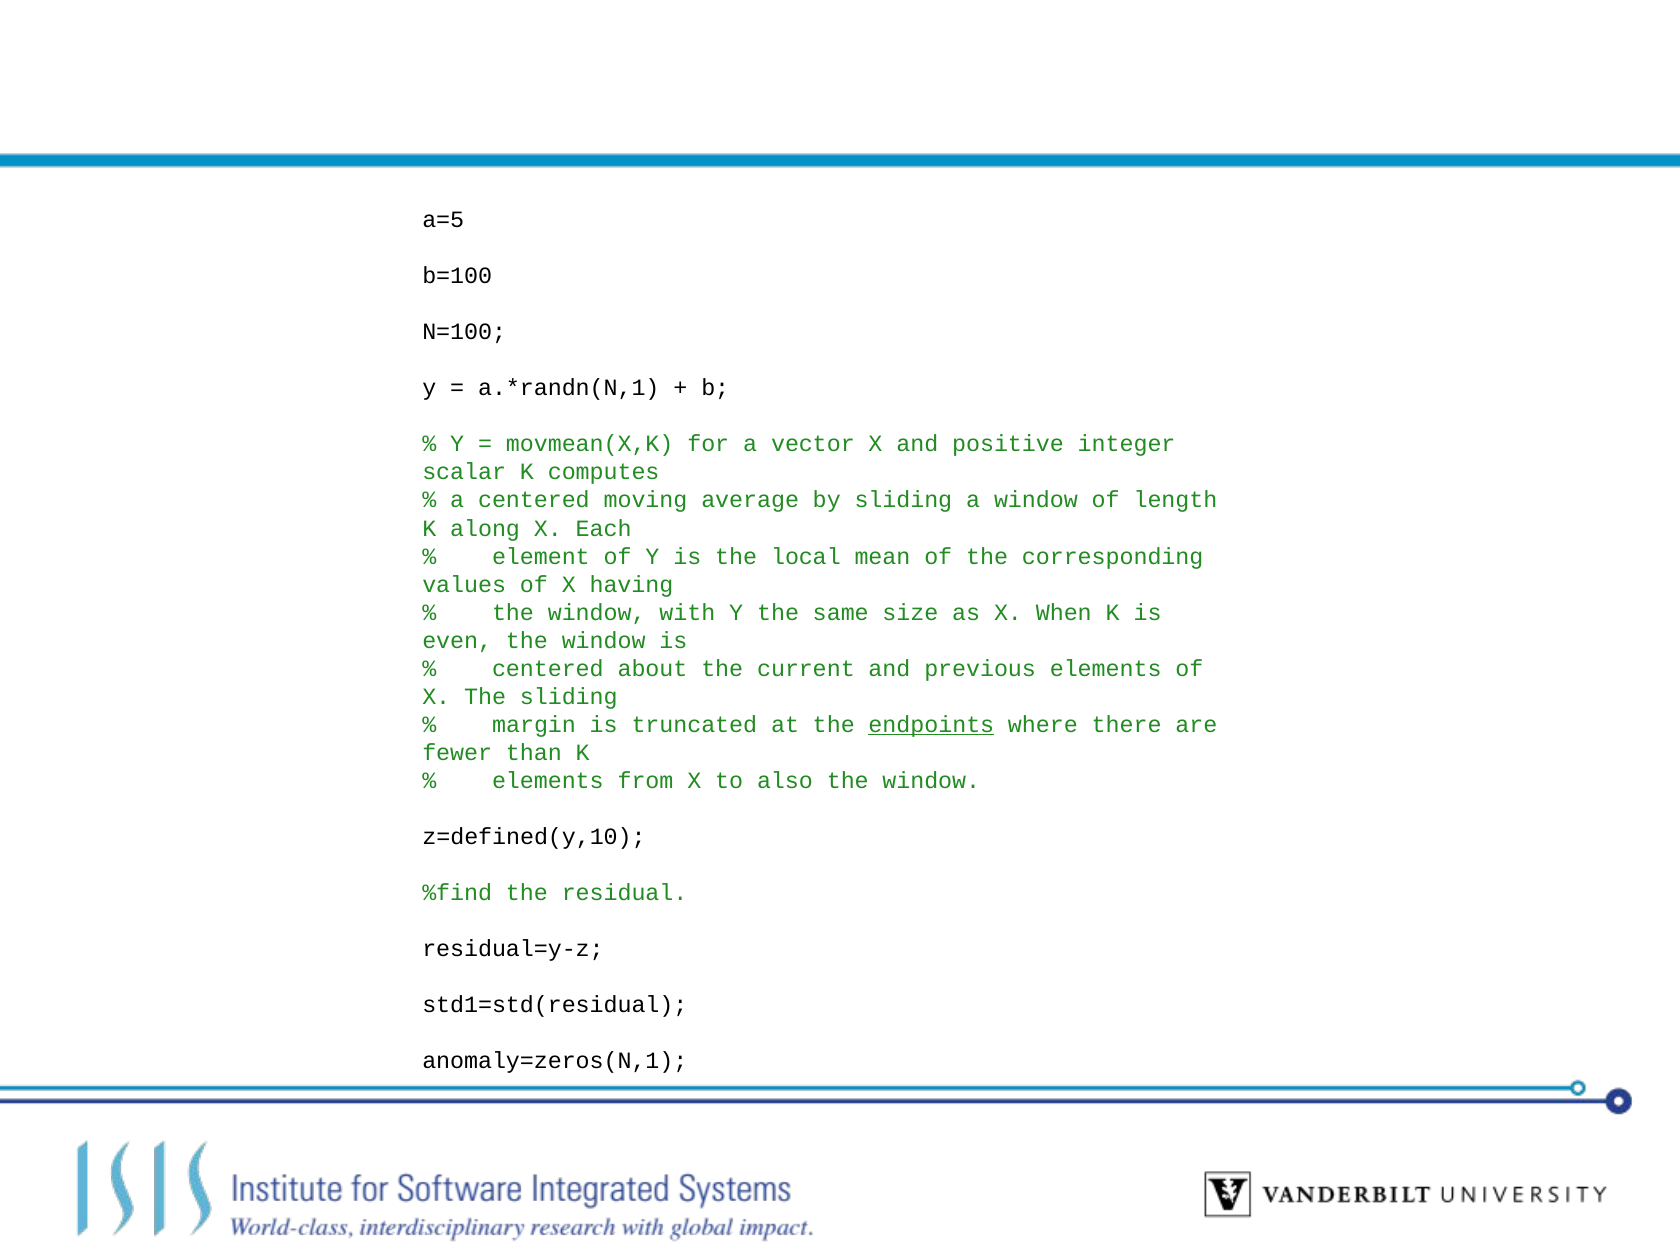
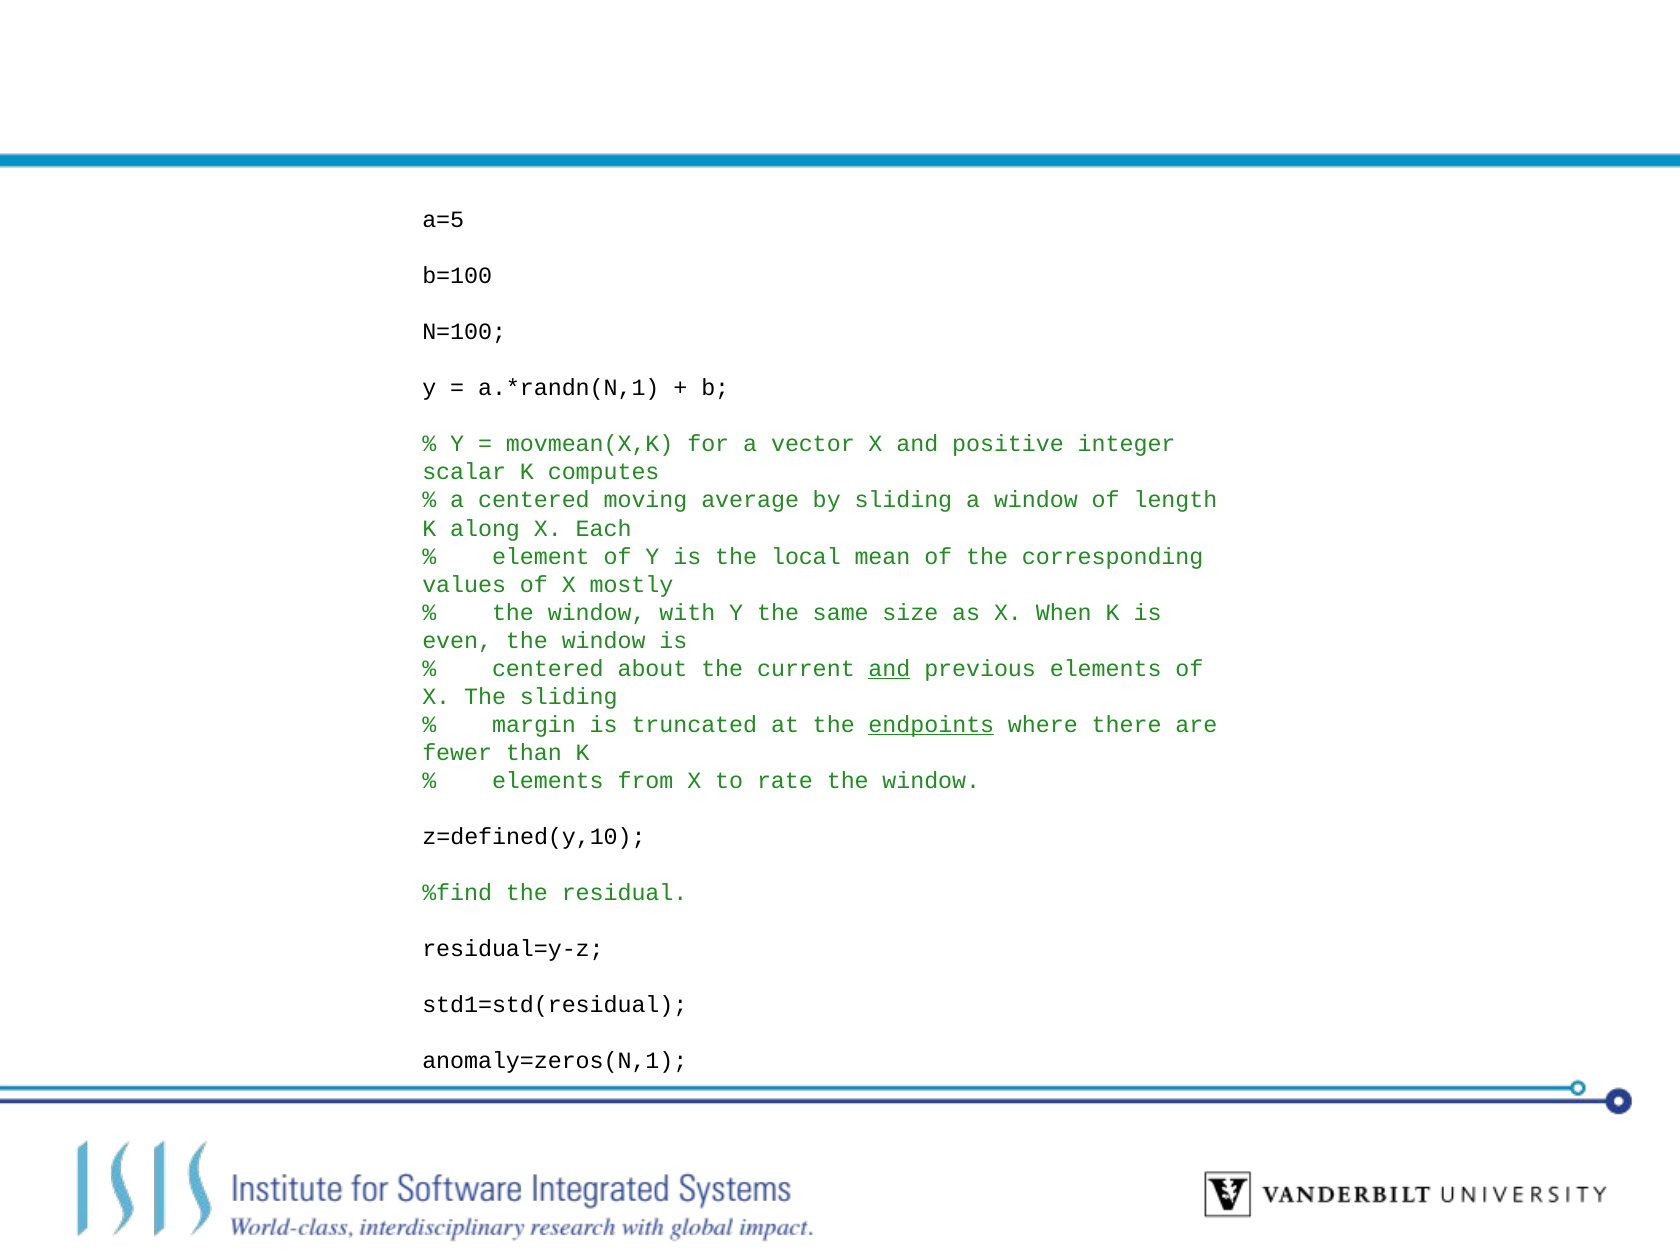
having: having -> mostly (631, 584)
and underline: none -> present (889, 669)
also: also -> rate (785, 781)
